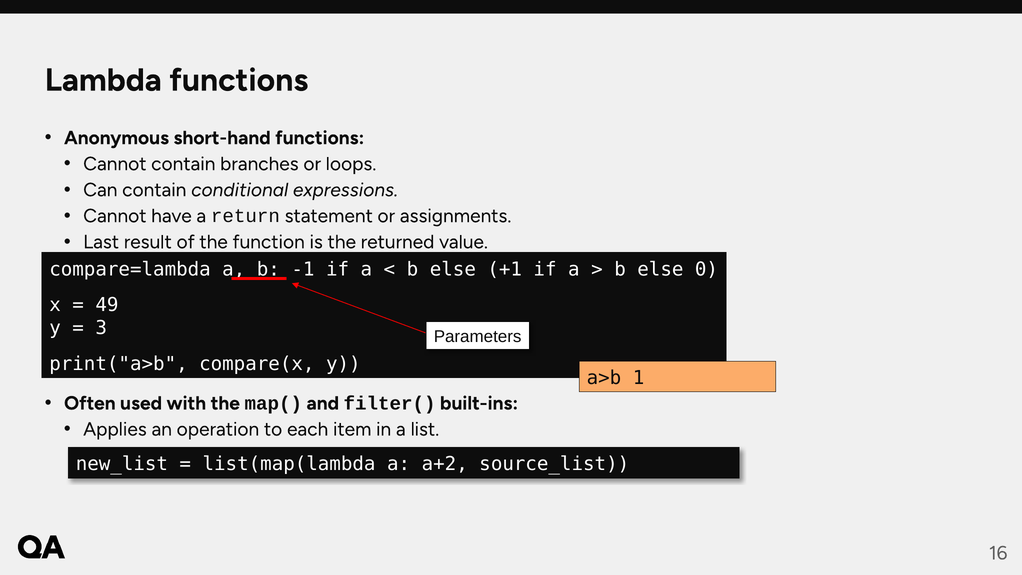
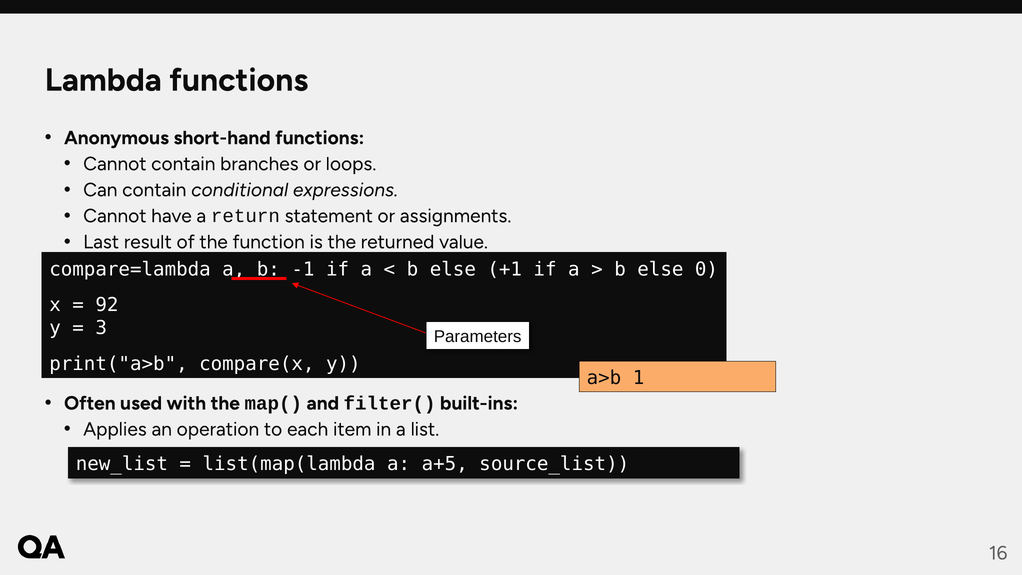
49: 49 -> 92 (107, 305)
a+2: a+2 -> a+5 (445, 464)
